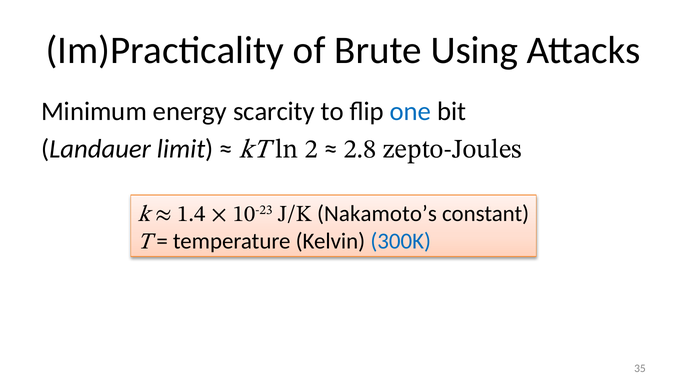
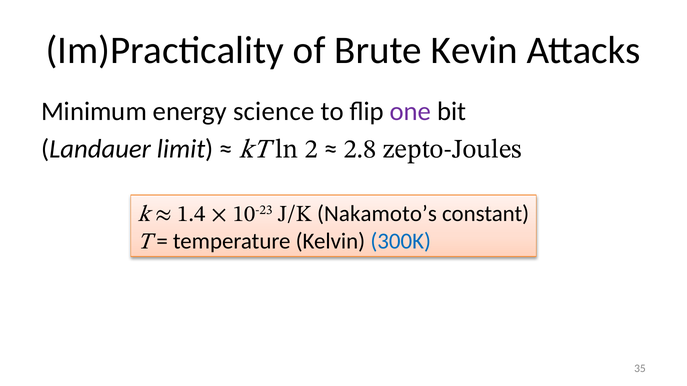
Using: Using -> Kevin (474, 50)
scarcity: scarcity -> science (274, 112)
one colour: blue -> purple (411, 112)
